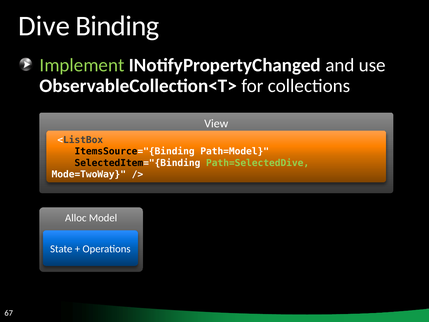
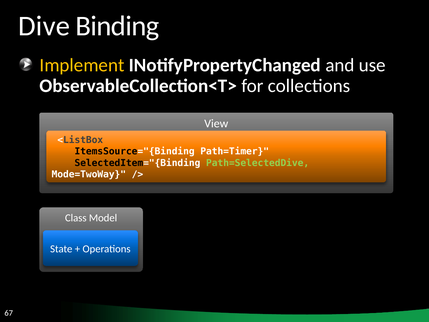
Implement colour: light green -> yellow (82, 65)
Path=Model: Path=Model -> Path=Timer (235, 151)
Alloc: Alloc -> Class (76, 218)
